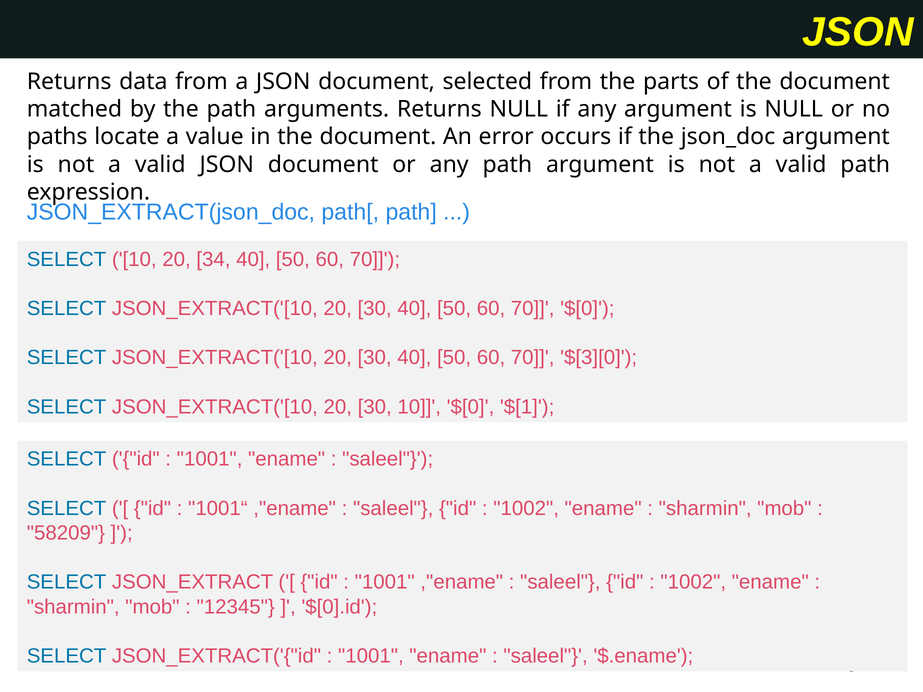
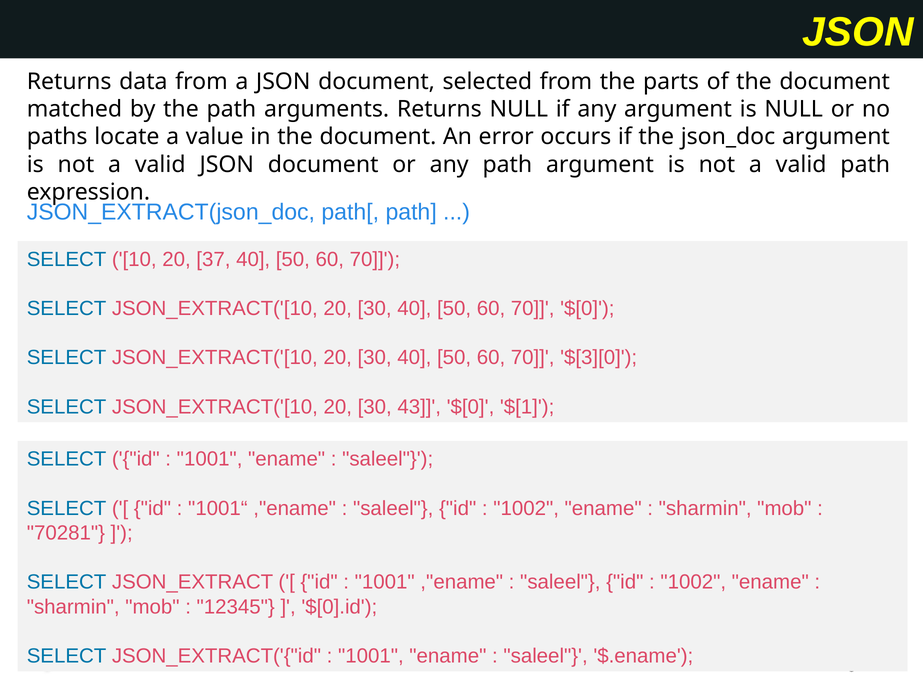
34: 34 -> 37 (213, 259)
30 10: 10 -> 43 (419, 407)
58209: 58209 -> 70281 (66, 533)
